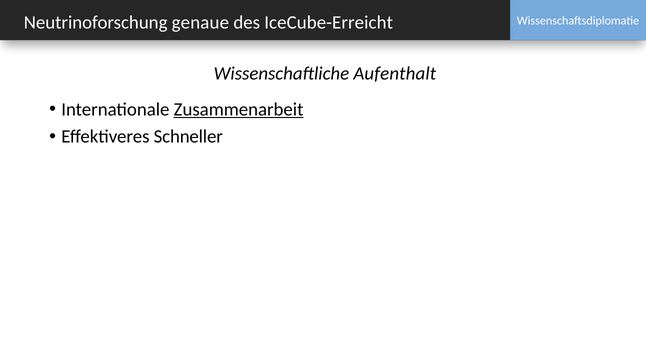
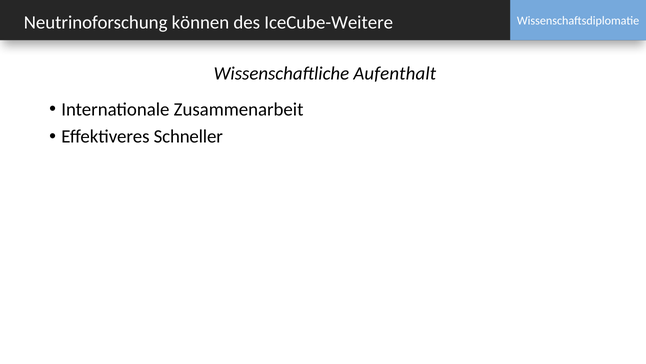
genaue: genaue -> können (200, 23)
IceCube-Erreicht: IceCube-Erreicht -> IceCube-Weitere (329, 23)
Zusammenarbeit underline: present -> none (239, 109)
